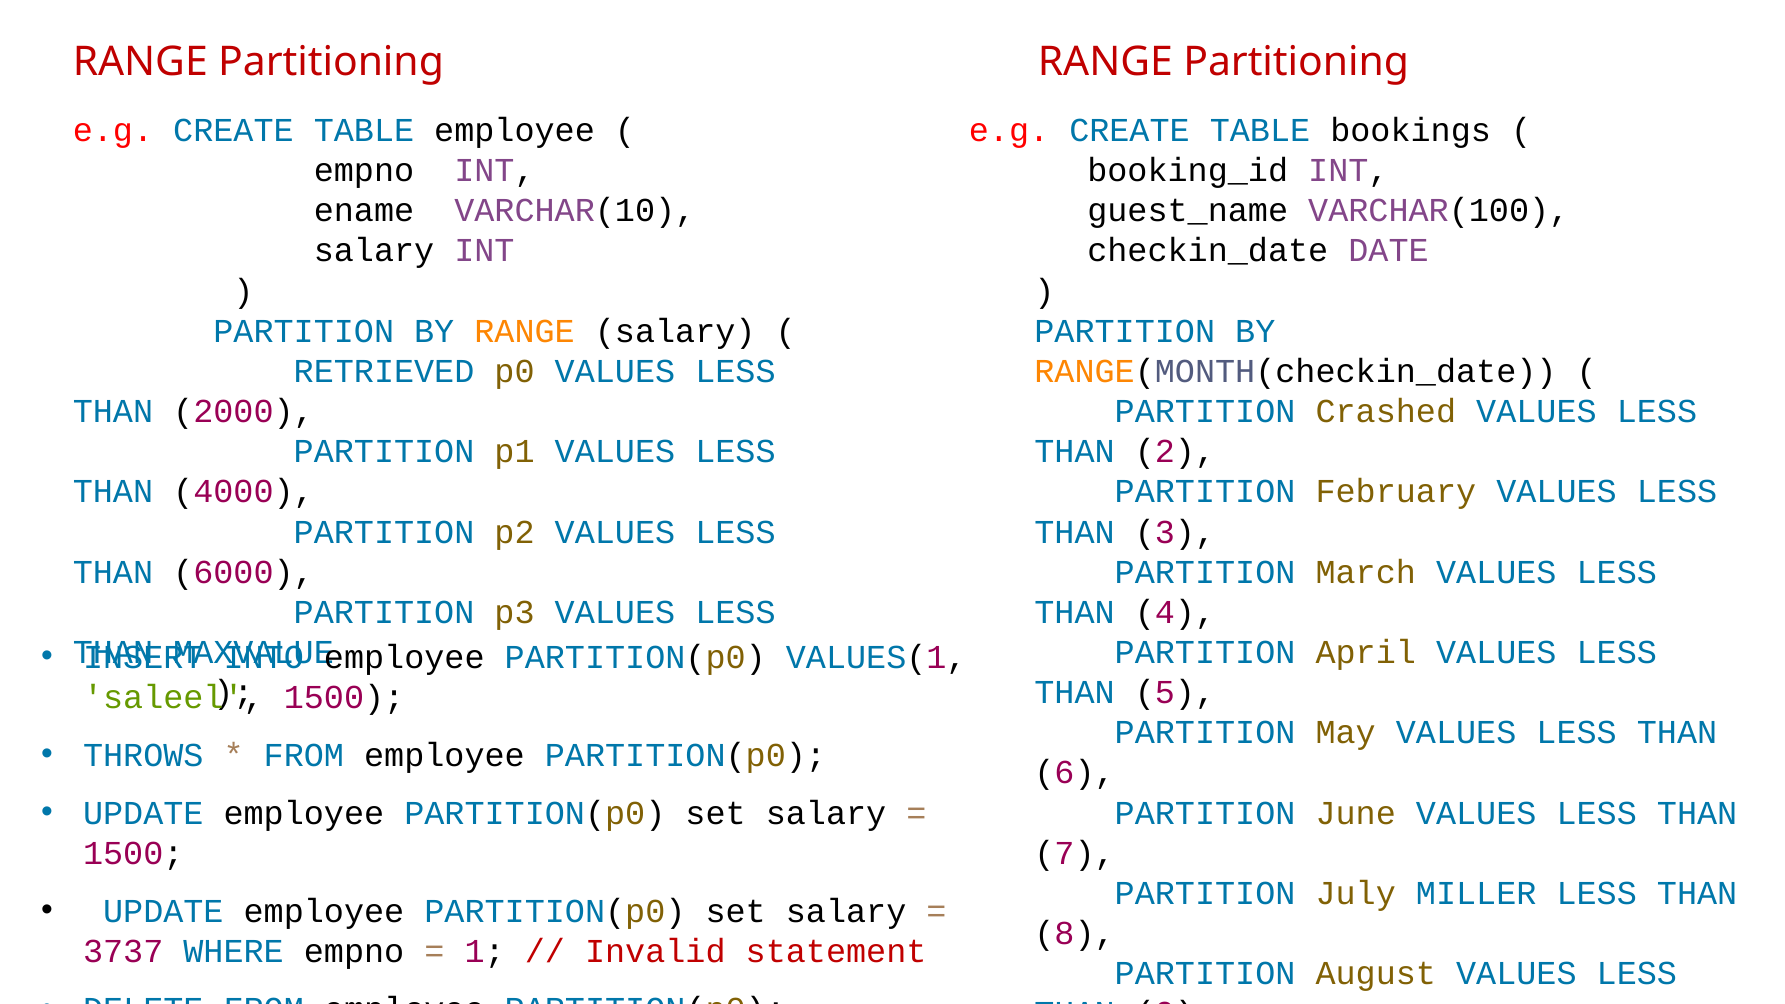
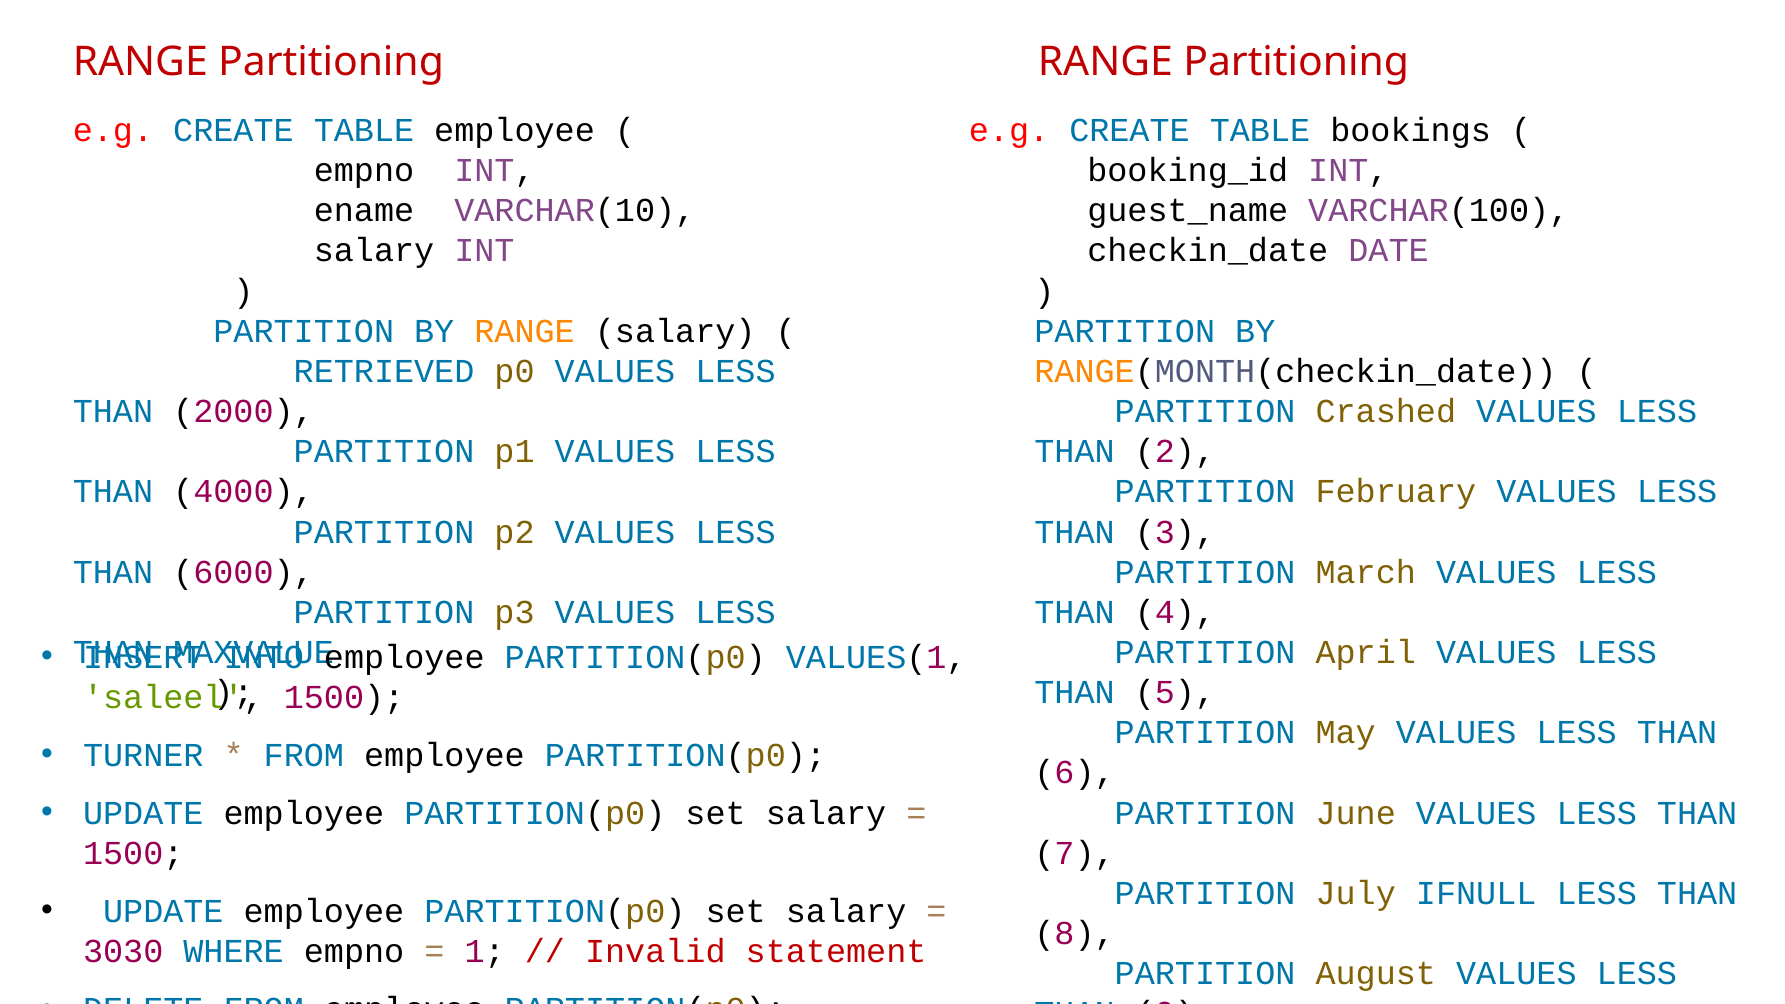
THROWS: THROWS -> TURNER (143, 756)
MILLER: MILLER -> IFNULL (1476, 893)
3737: 3737 -> 3030 (123, 952)
